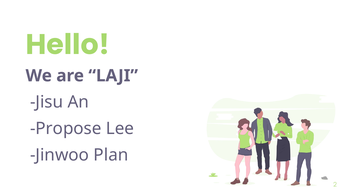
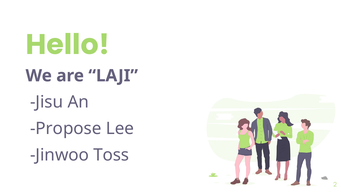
Plan: Plan -> Toss (111, 155)
